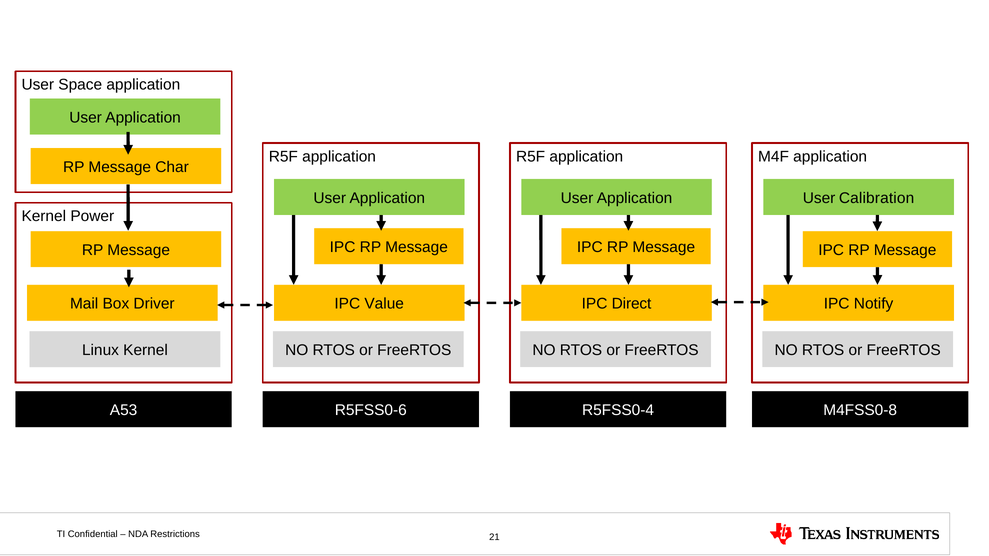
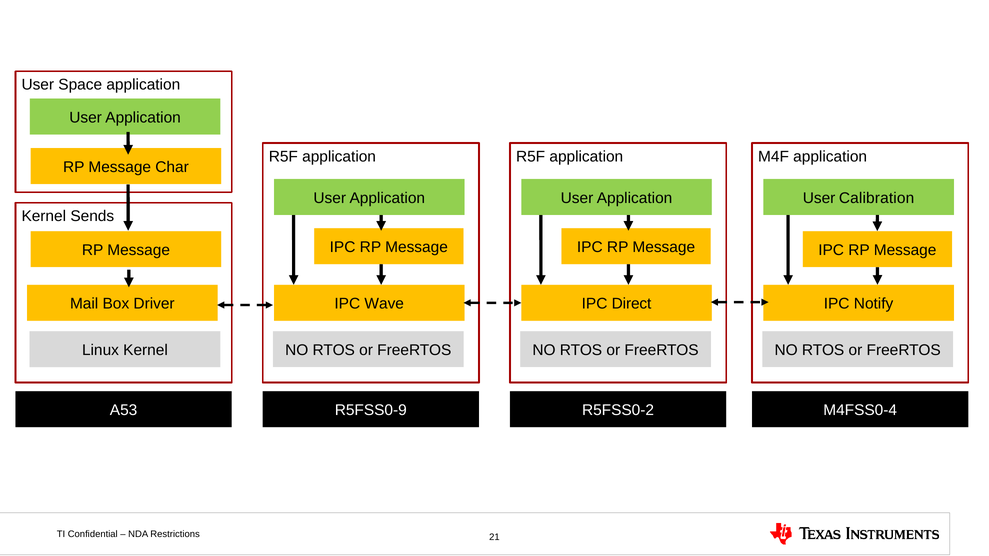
Power: Power -> Sends (92, 216)
Value: Value -> Wave (384, 304)
R5FSS0-6: R5FSS0-6 -> R5FSS0-9 (371, 411)
R5FSS0-4: R5FSS0-4 -> R5FSS0-2 (618, 411)
M4FSS0-8: M4FSS0-8 -> M4FSS0-4 (860, 411)
